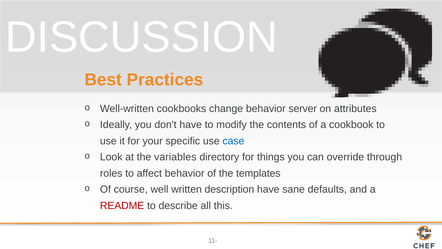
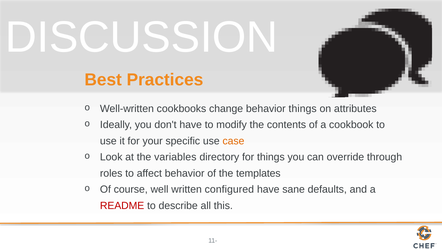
behavior server: server -> things (303, 108)
case colour: blue -> orange (233, 141)
description: description -> configured (229, 189)
